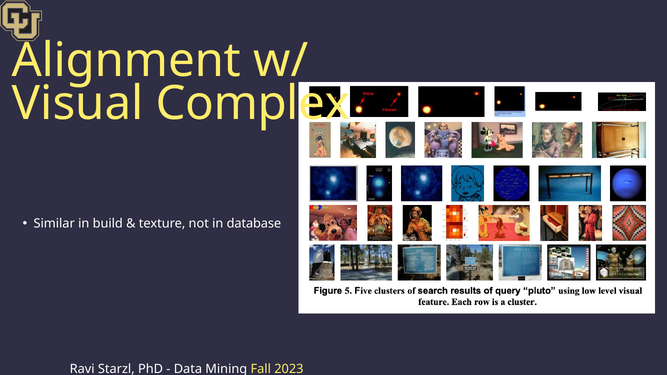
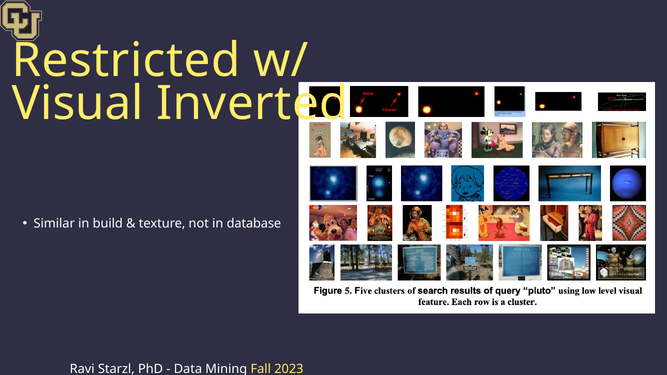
Alignment: Alignment -> Restricted (126, 61)
Complex: Complex -> Inverted (252, 103)
